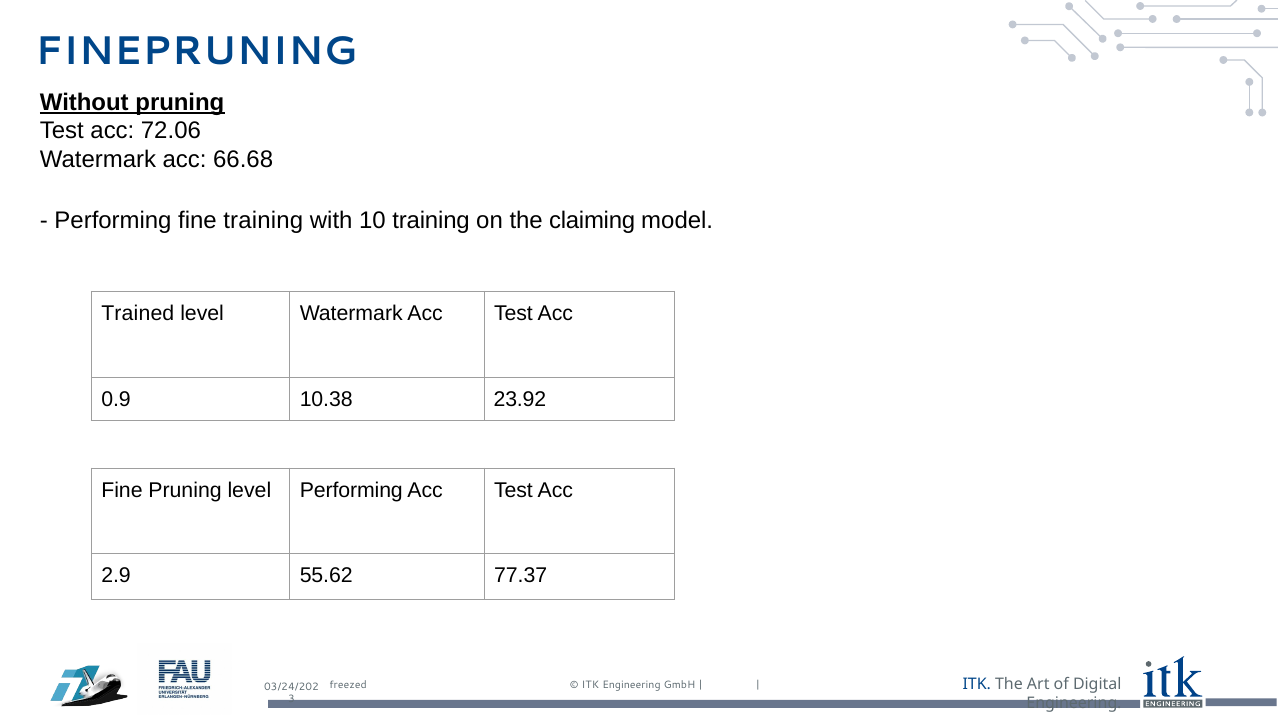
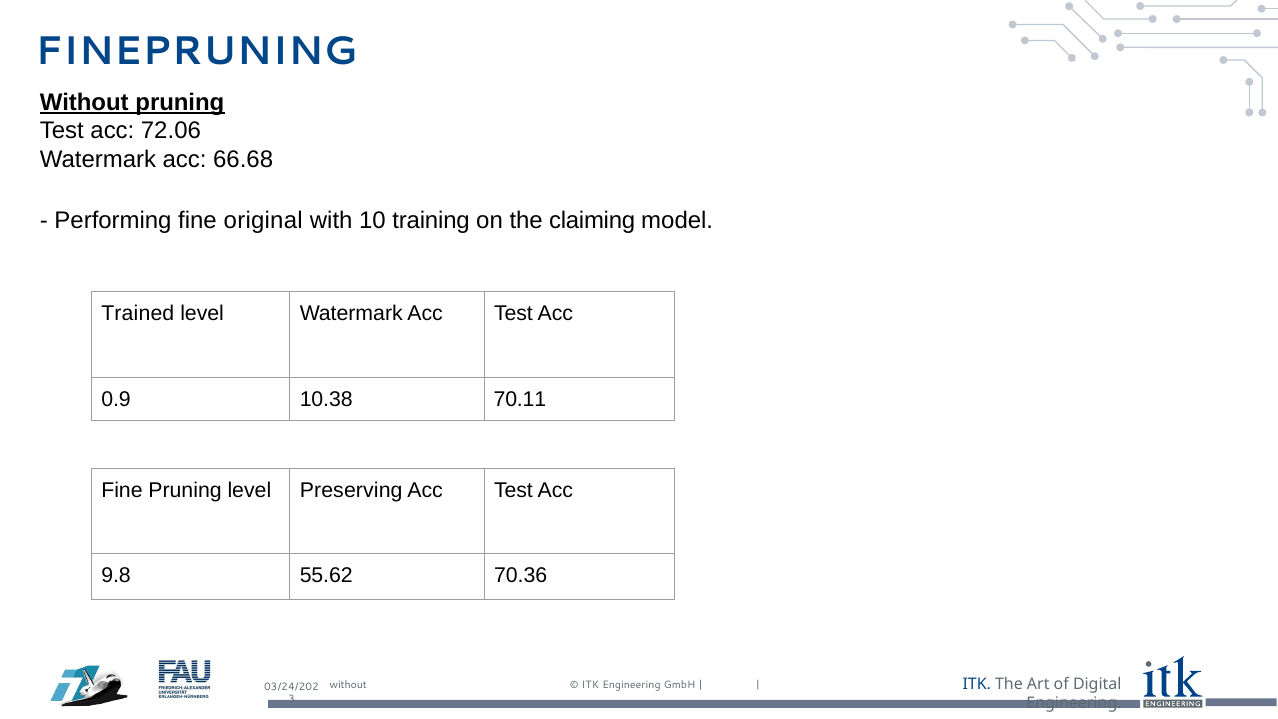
fine training: training -> original (263, 220)
23.92: 23.92 -> 70.11 (520, 399)
level Performing: Performing -> Preserving (351, 490)
2.9: 2.9 -> 9.8 (116, 576)
77.37: 77.37 -> 70.36 (521, 576)
freezed: freezed -> without (348, 685)
